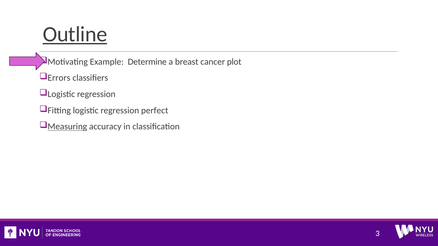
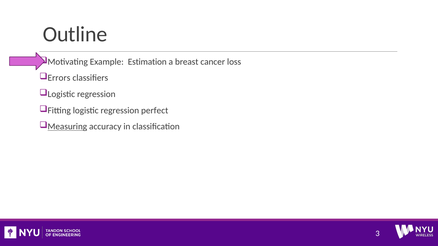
Outline underline: present -> none (75, 34)
Determine: Determine -> Estimation (147, 62)
plot: plot -> loss (234, 62)
